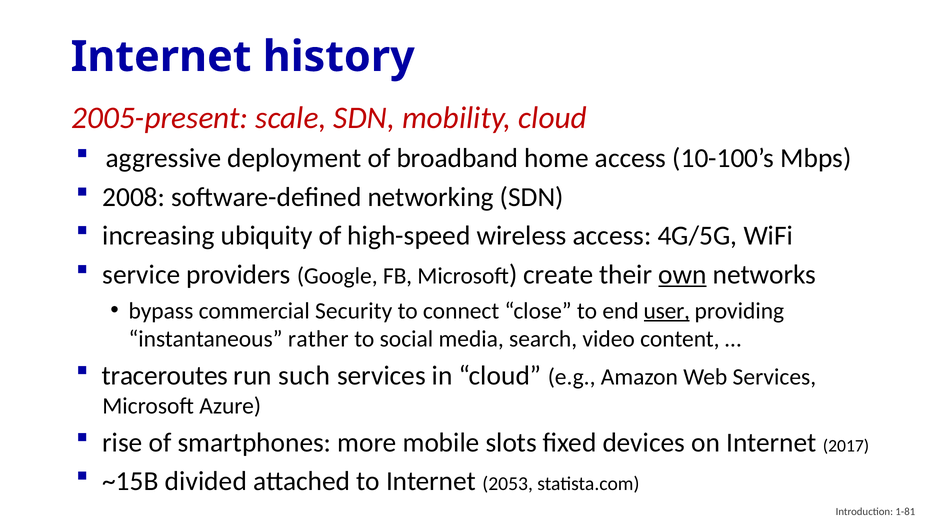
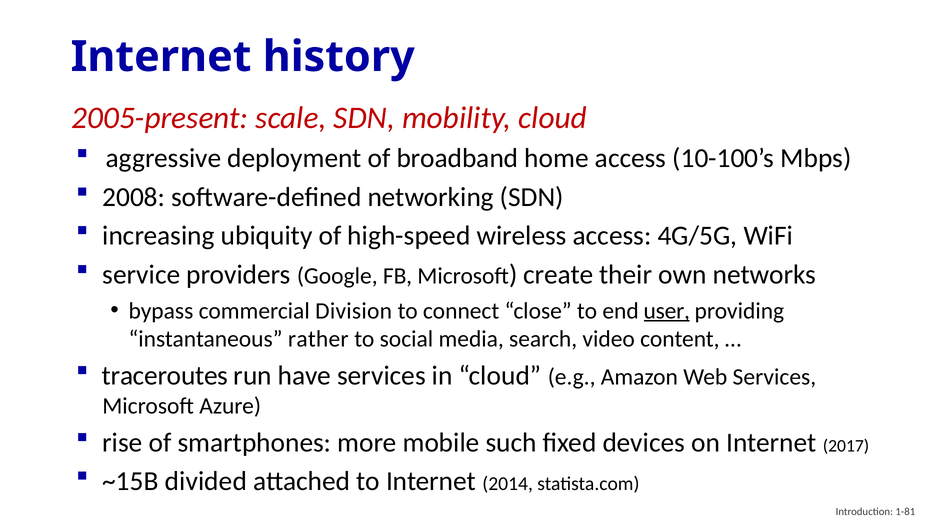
own underline: present -> none (683, 274)
Security: Security -> Division (354, 311)
such: such -> have (304, 375)
slots: slots -> such (511, 442)
2053: 2053 -> 2014 (508, 484)
